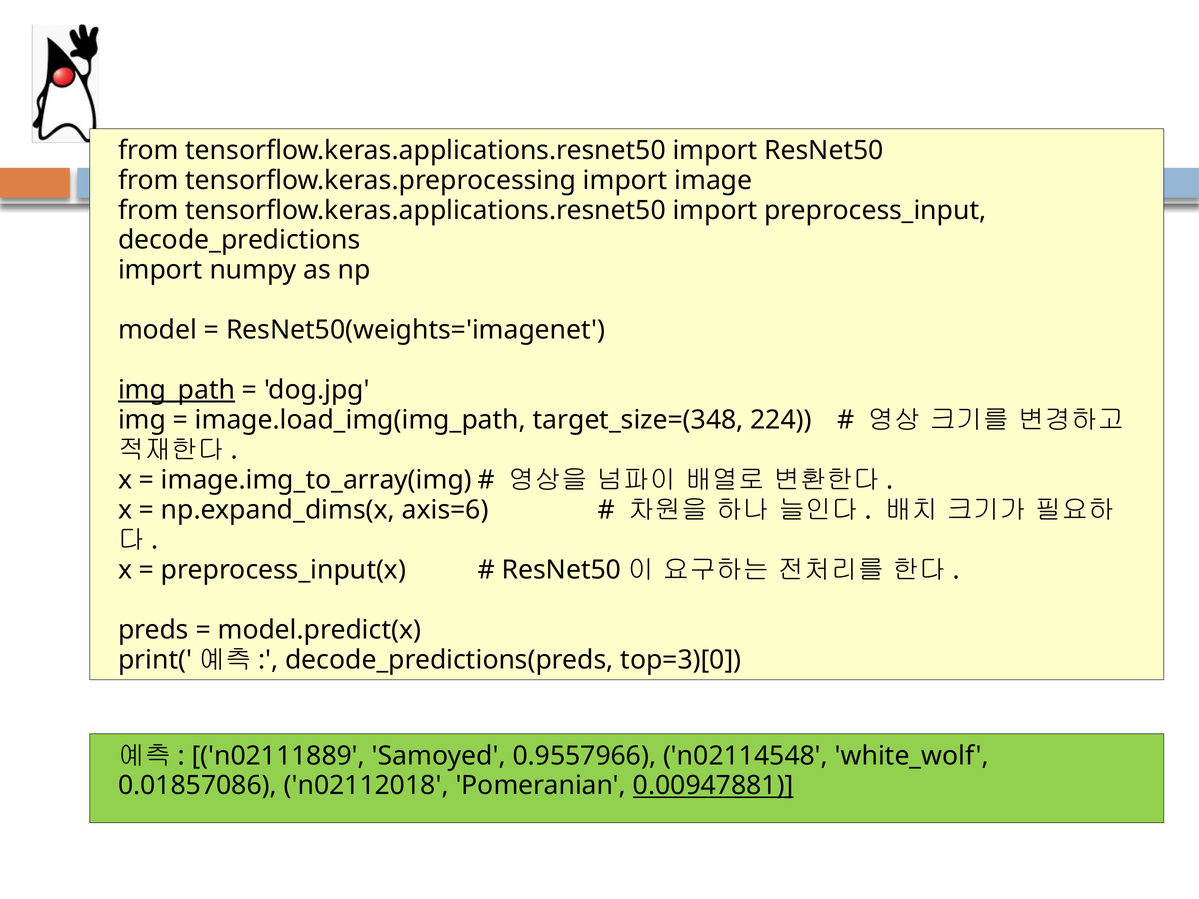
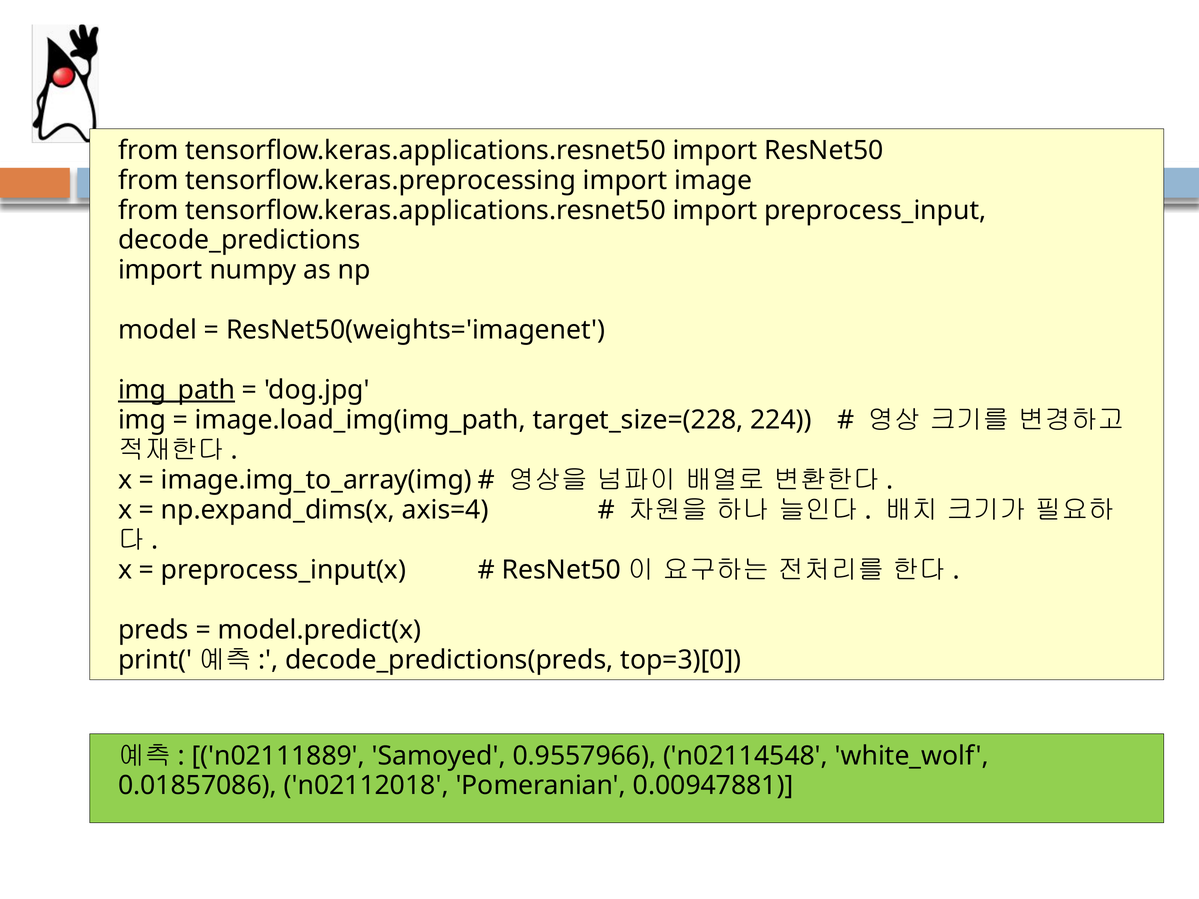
target_size=(348: target_size=(348 -> target_size=(228 (638, 420)
axis=6: axis=6 -> axis=4 (445, 510)
0.00947881 underline: present -> none (713, 786)
